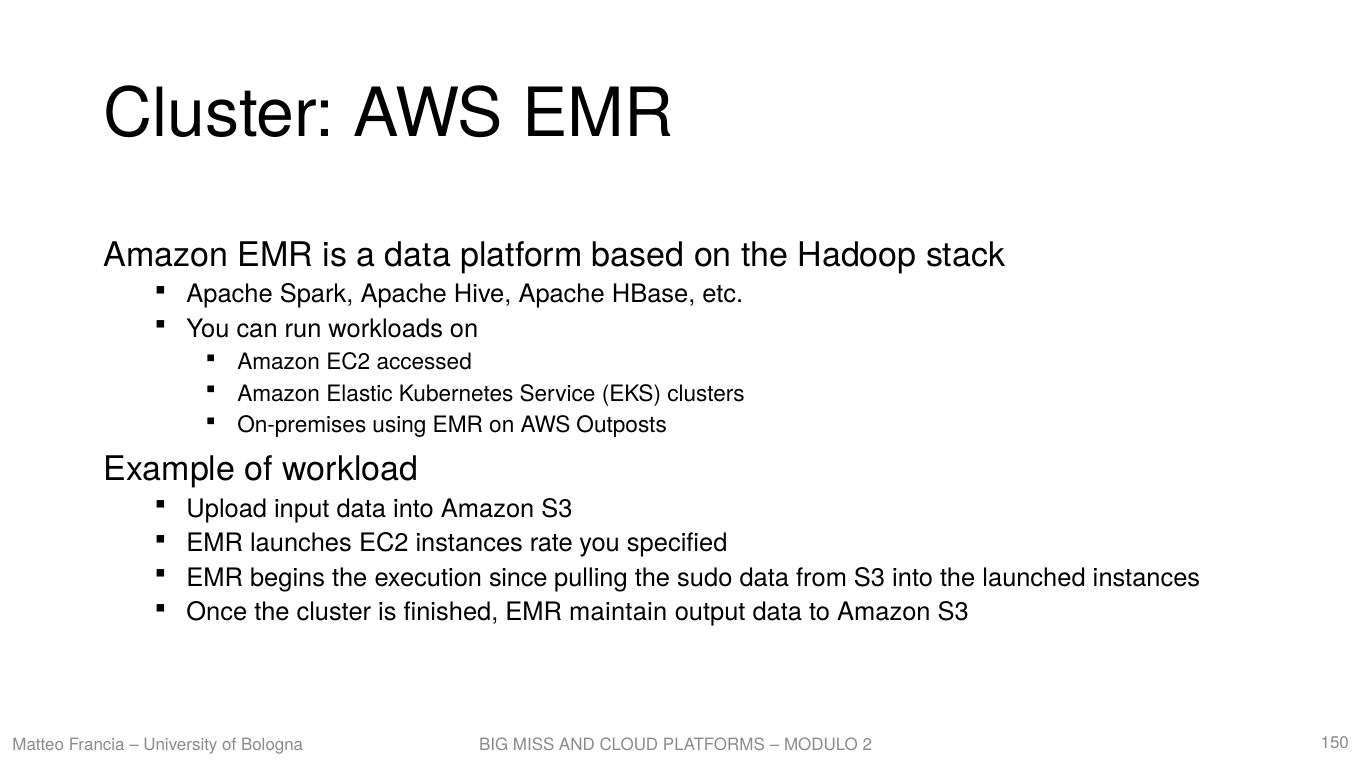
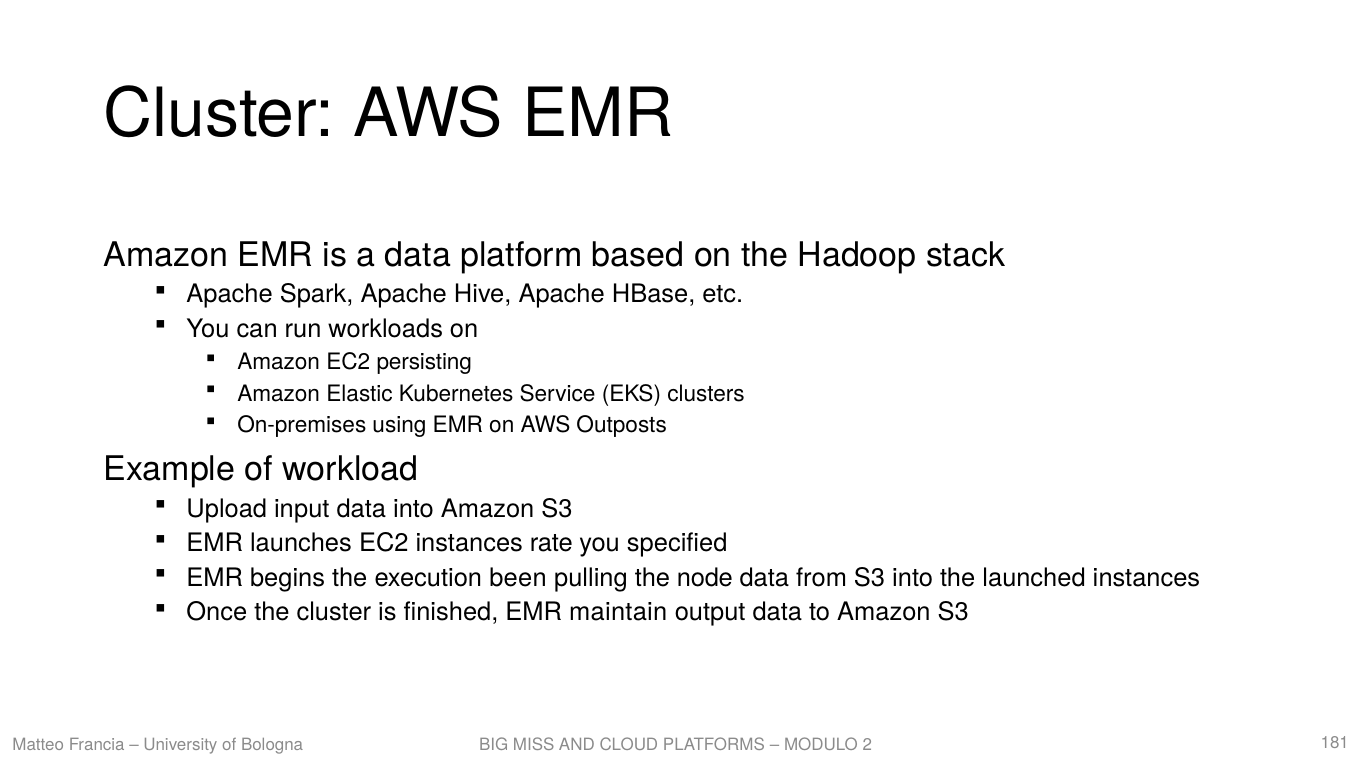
accessed: accessed -> persisting (424, 362)
since: since -> been (518, 578)
sudo: sudo -> node (705, 578)
150: 150 -> 181 (1335, 743)
